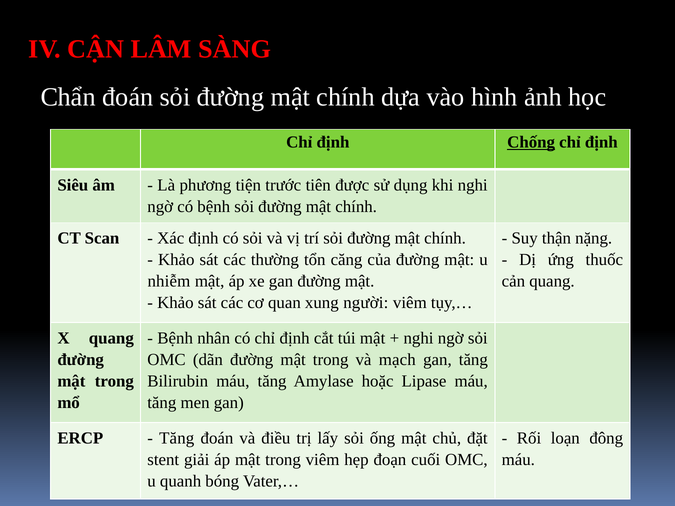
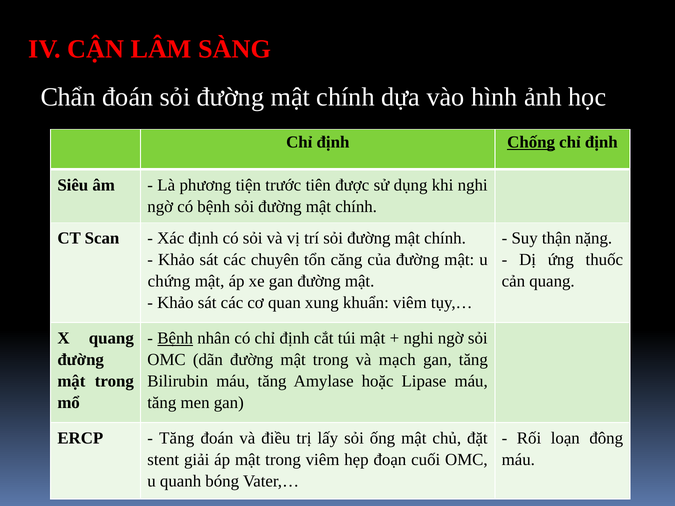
thường: thường -> chuyên (275, 260)
nhiễm: nhiễm -> chứng (169, 281)
người: người -> khuẩn (366, 303)
Bệnh underline: none -> present (175, 338)
